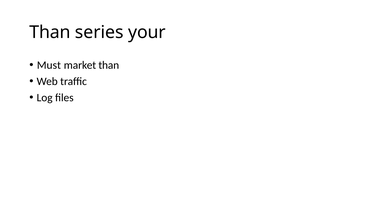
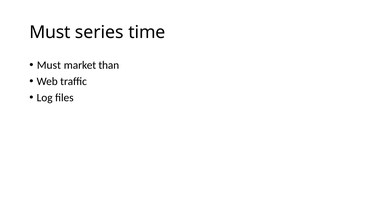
Than: Than -> Must (50, 32)
your: your -> time (147, 32)
